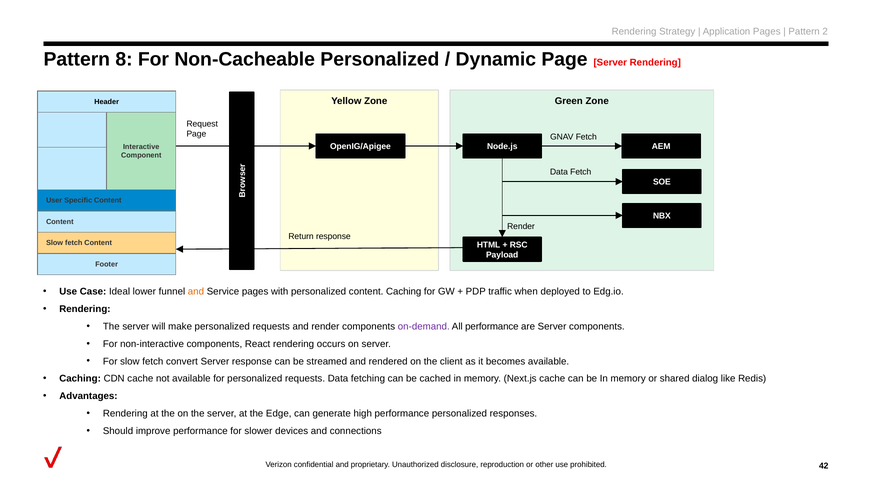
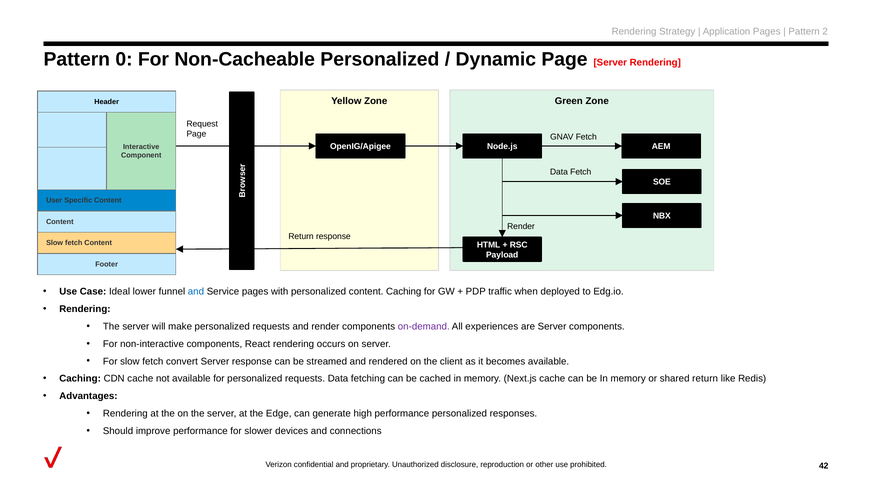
8: 8 -> 0 (124, 60)
and colour: orange -> blue (196, 291)
All performance: performance -> experiences (492, 326)
shared dialog: dialog -> return (705, 378)
